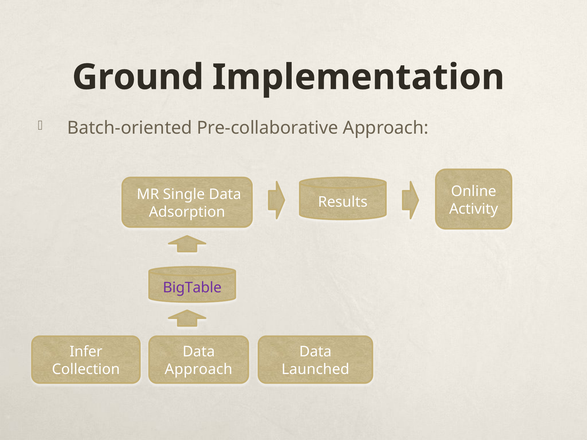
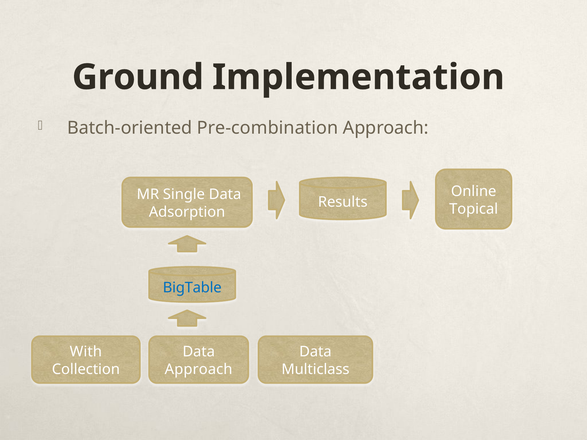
Pre-collaborative: Pre-collaborative -> Pre-combination (268, 128)
Activity: Activity -> Topical (474, 209)
BigTable colour: purple -> blue (192, 288)
Infer: Infer -> With (86, 352)
Launched: Launched -> Multiclass (315, 370)
